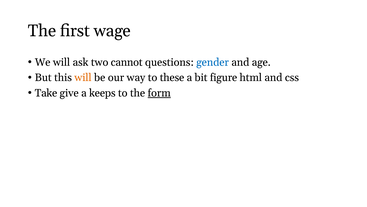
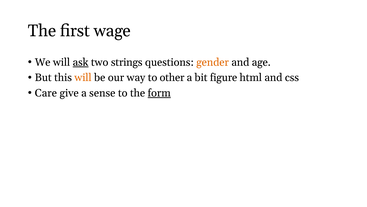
ask underline: none -> present (81, 62)
cannot: cannot -> strings (127, 62)
gender colour: blue -> orange (213, 62)
these: these -> other (172, 77)
Take: Take -> Care (46, 93)
keeps: keeps -> sense (102, 93)
